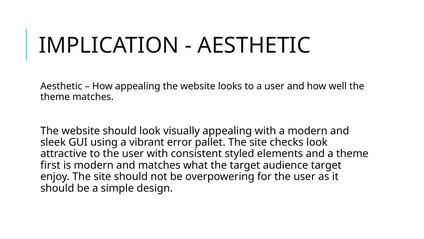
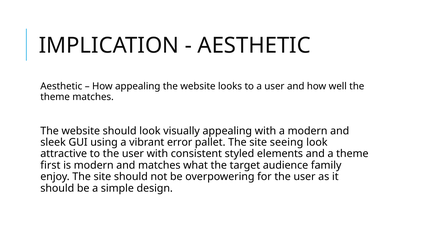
checks: checks -> seeing (287, 142)
audience target: target -> family (326, 165)
